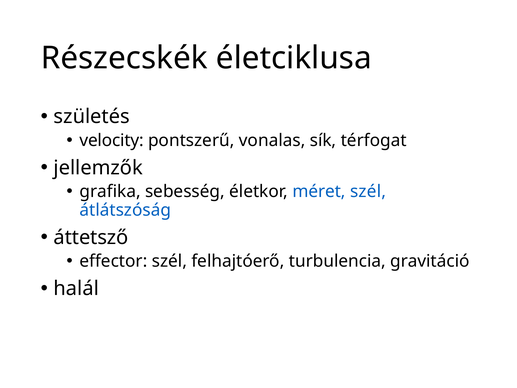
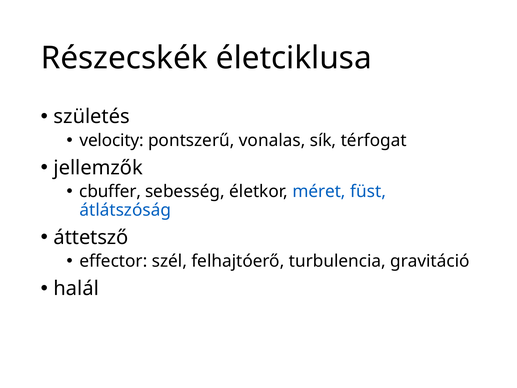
grafika: grafika -> cbuffer (110, 191)
méret szél: szél -> füst (368, 191)
